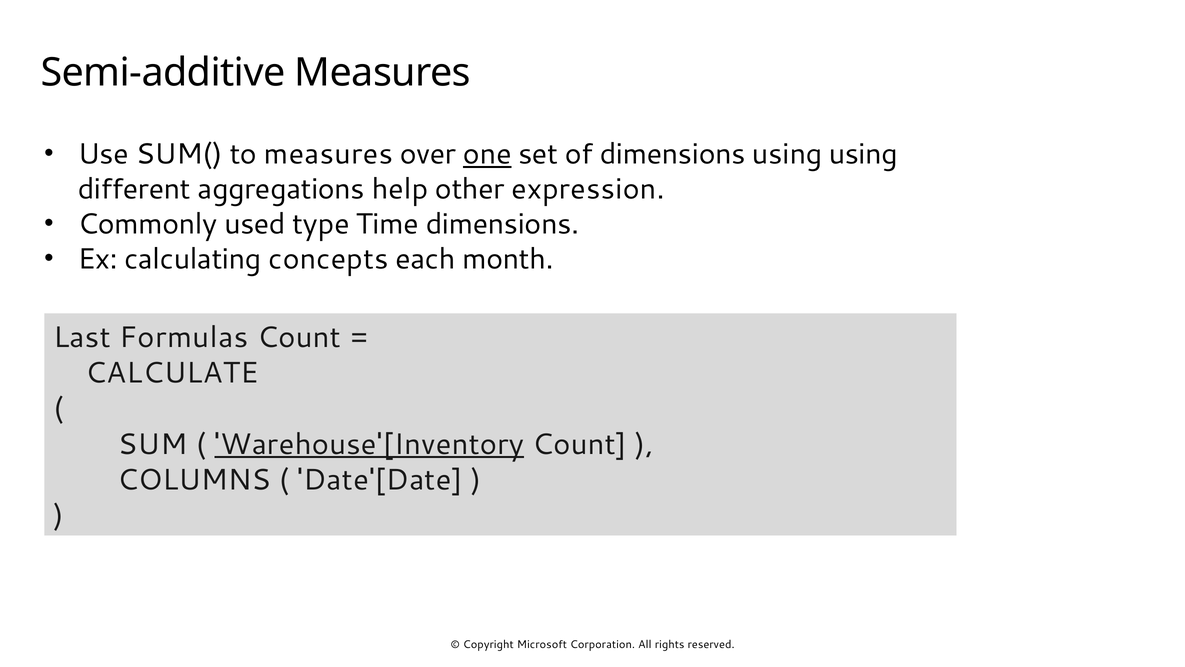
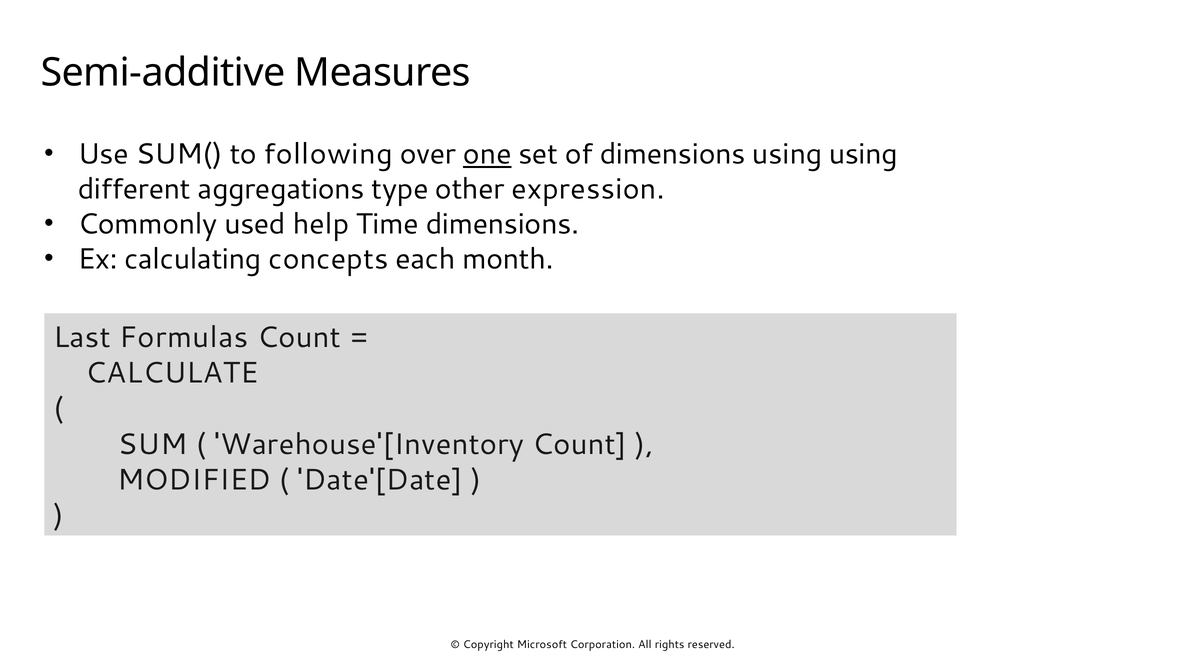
to measures: measures -> following (328, 154)
help: help -> type (400, 189)
type: type -> help (321, 224)
Warehouse'[Inventory underline: present -> none (369, 444)
COLUMNS: COLUMNS -> MODIFIED (194, 480)
